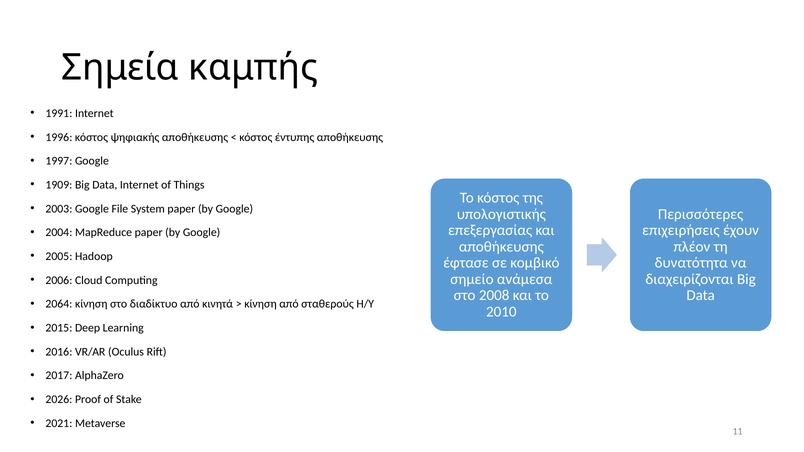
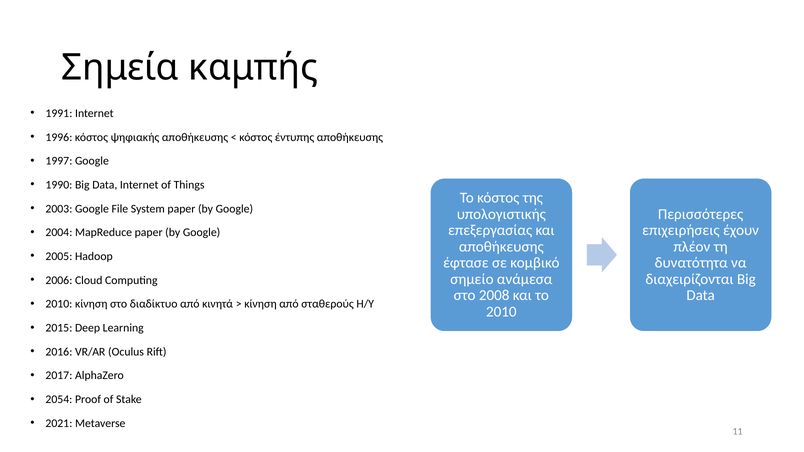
1909: 1909 -> 1990 (59, 185)
2064: 2064 -> 2010 (59, 304)
2026: 2026 -> 2054 (59, 400)
